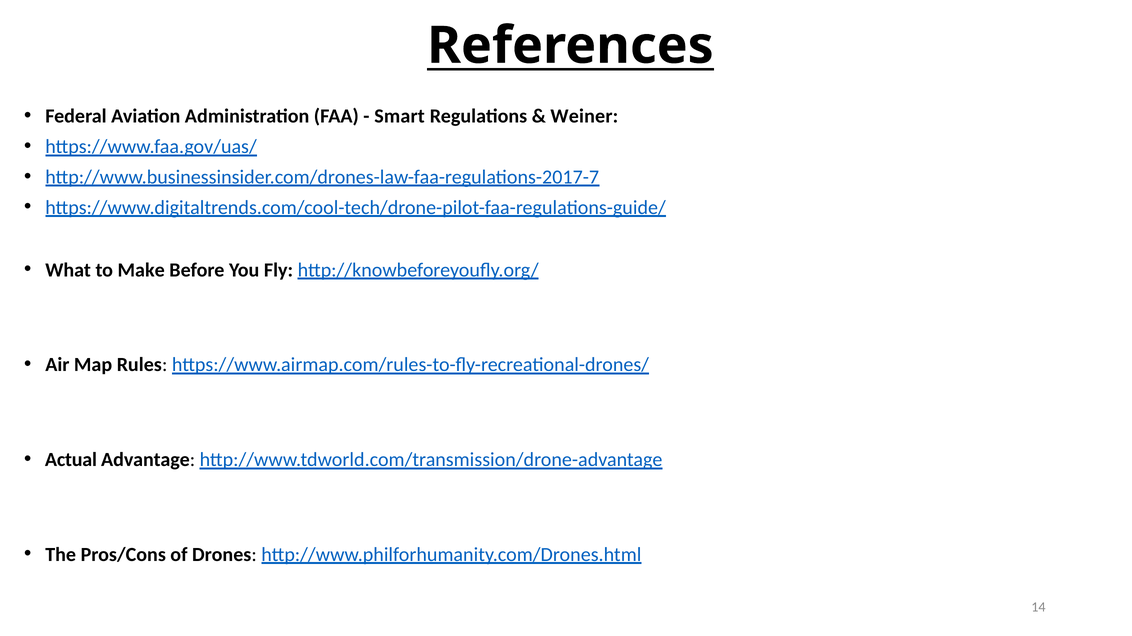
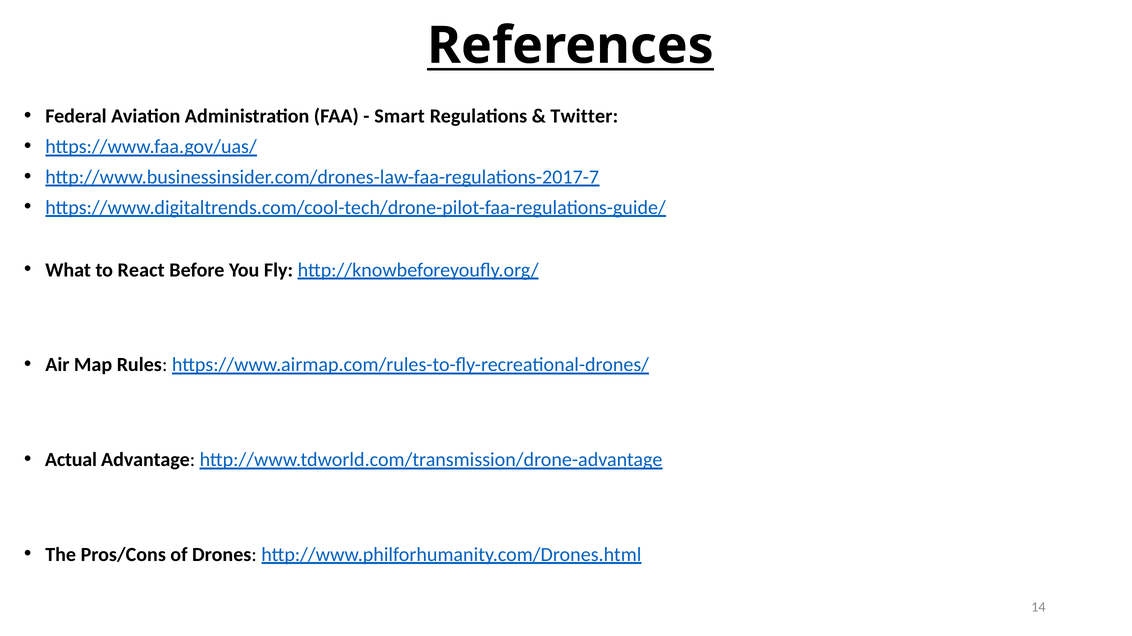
Weiner: Weiner -> Twitter (584, 117)
Make: Make -> React (141, 270)
